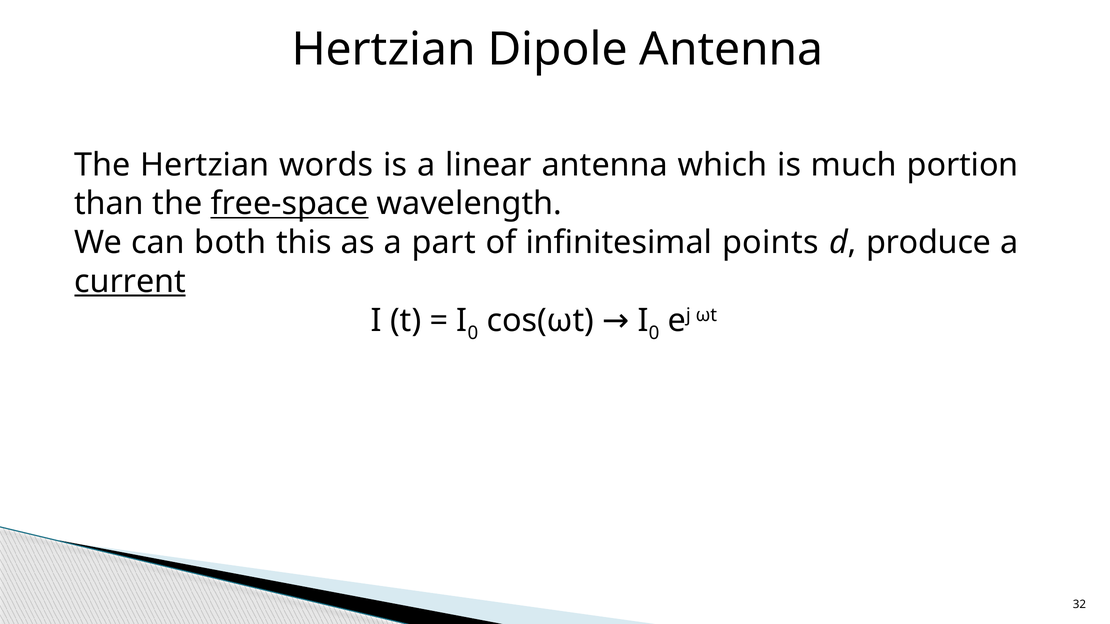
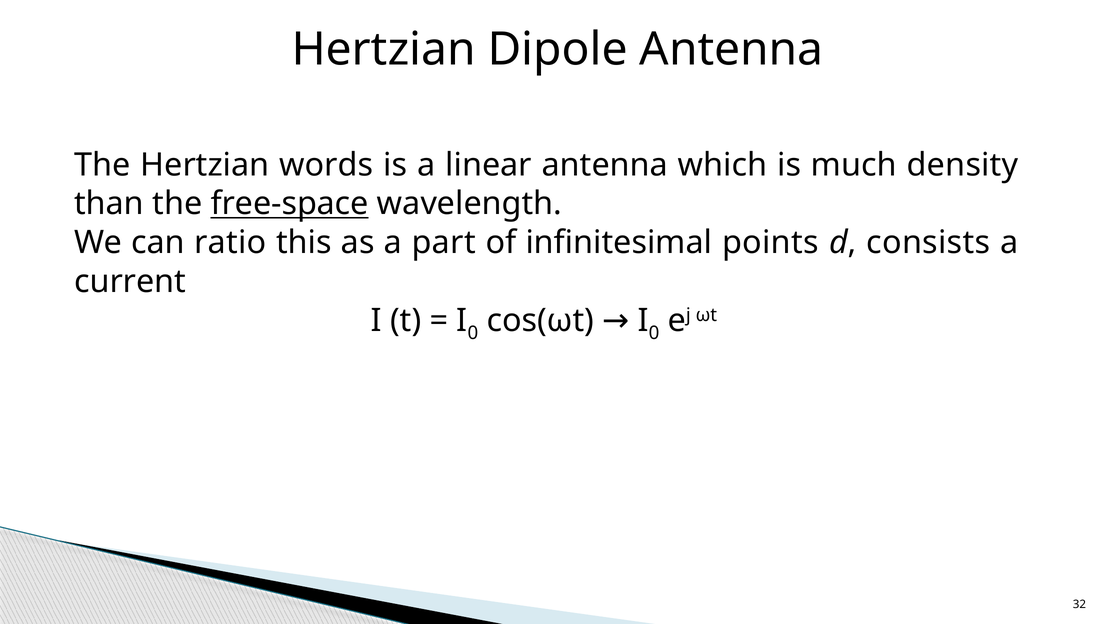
portion: portion -> density (962, 165)
both: both -> ratio (230, 243)
produce: produce -> consists (928, 243)
current underline: present -> none (130, 282)
